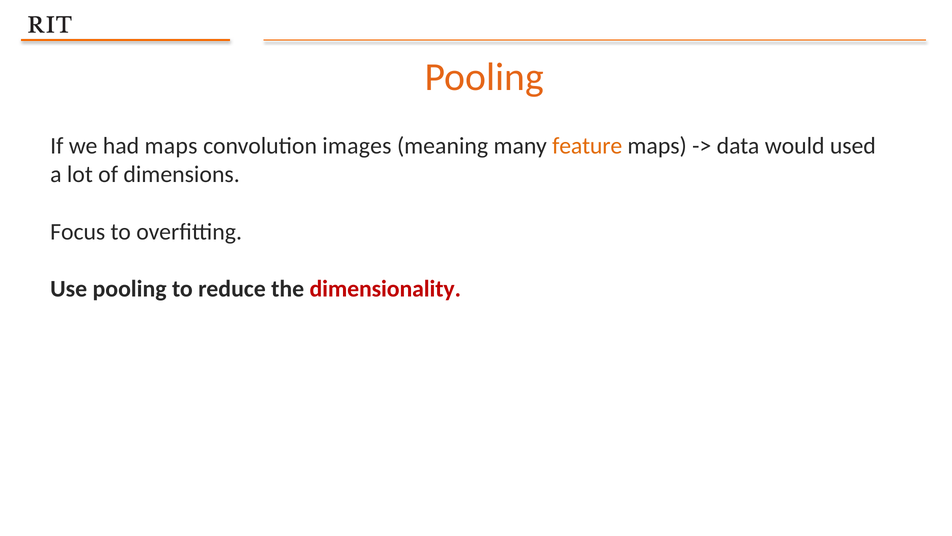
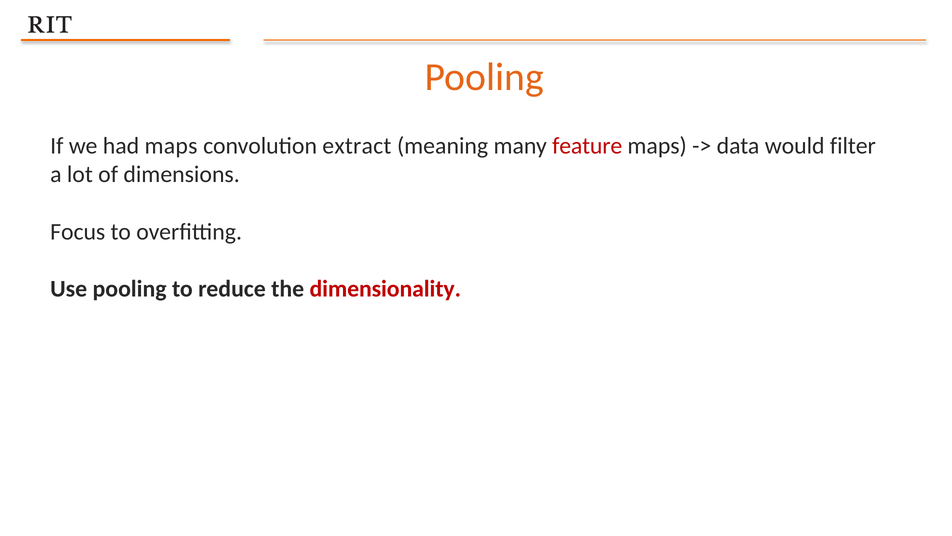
images: images -> extract (357, 146)
feature colour: orange -> red (587, 146)
used: used -> filter (853, 146)
